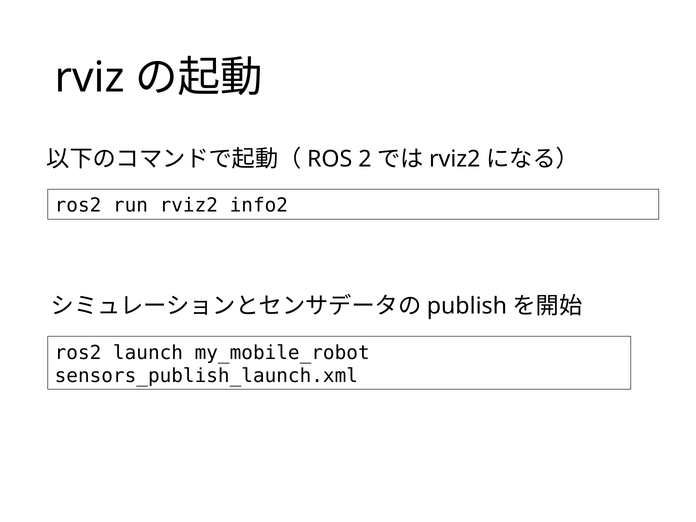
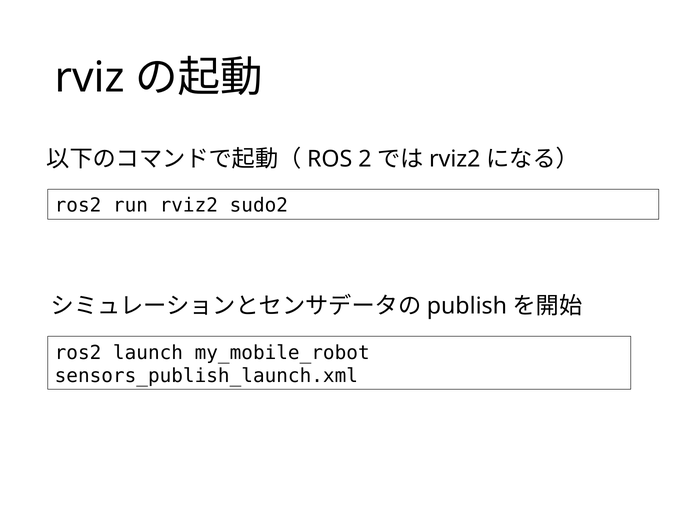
info2: info2 -> sudo2 (259, 205)
